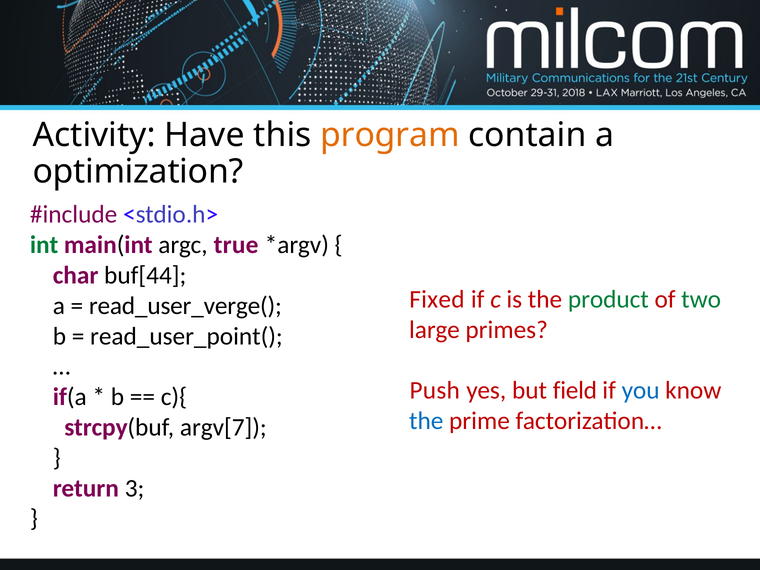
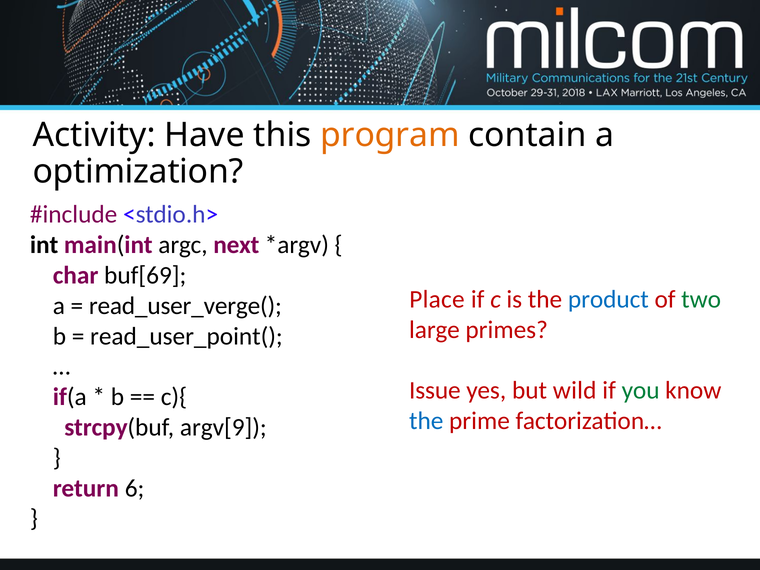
int colour: green -> black (44, 245)
true: true -> next (236, 245)
buf[44: buf[44 -> buf[69 (145, 275)
Fixed: Fixed -> Place (437, 299)
product colour: green -> blue (608, 299)
Push: Push -> Issue (435, 391)
field: field -> wild (575, 391)
you colour: blue -> green (641, 391)
argv[7: argv[7 -> argv[9 (223, 427)
3: 3 -> 6 (135, 488)
